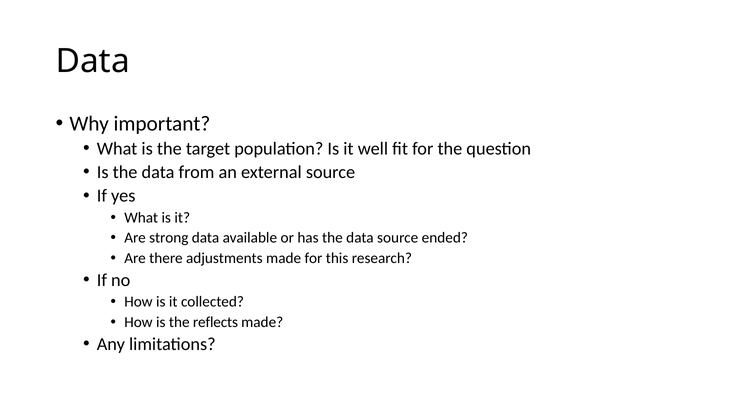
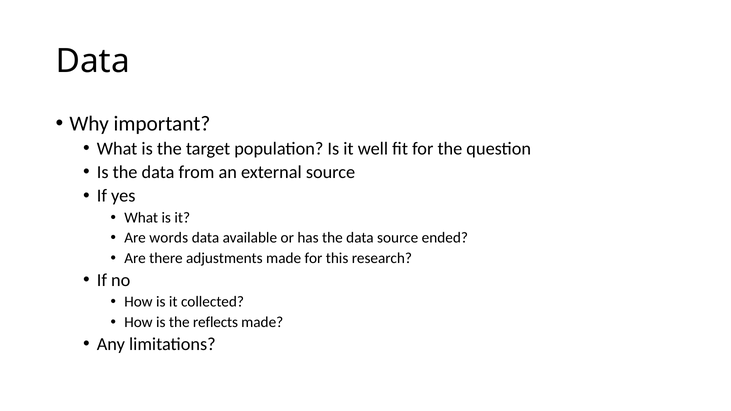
strong: strong -> words (169, 238)
